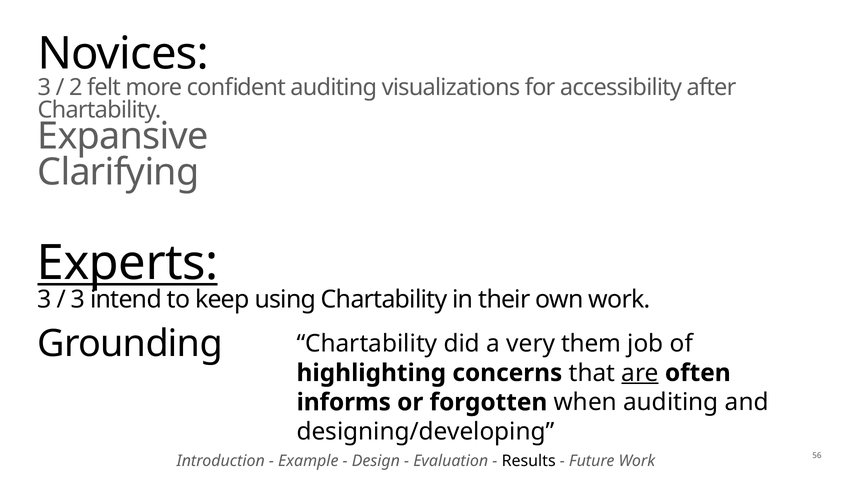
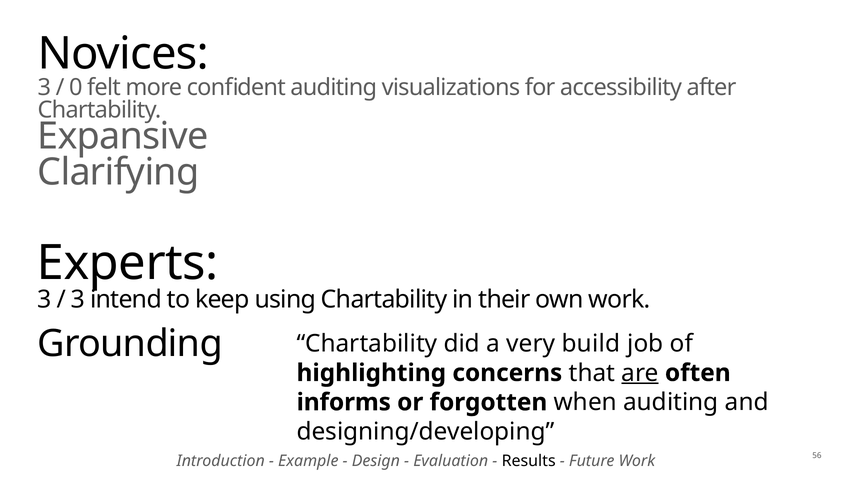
2: 2 -> 0 (76, 87)
Experts underline: present -> none (128, 263)
them: them -> build (591, 343)
